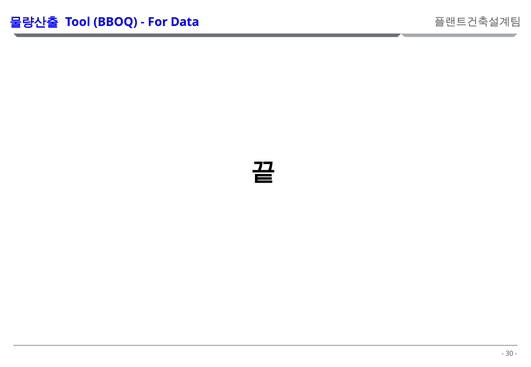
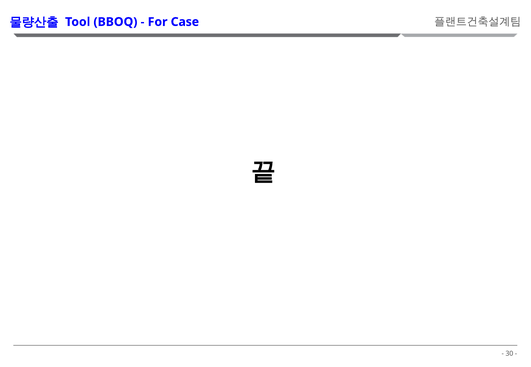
Data: Data -> Case (185, 22)
